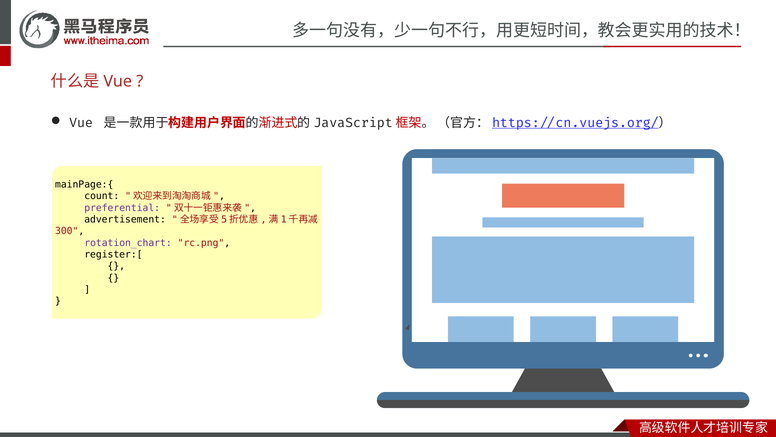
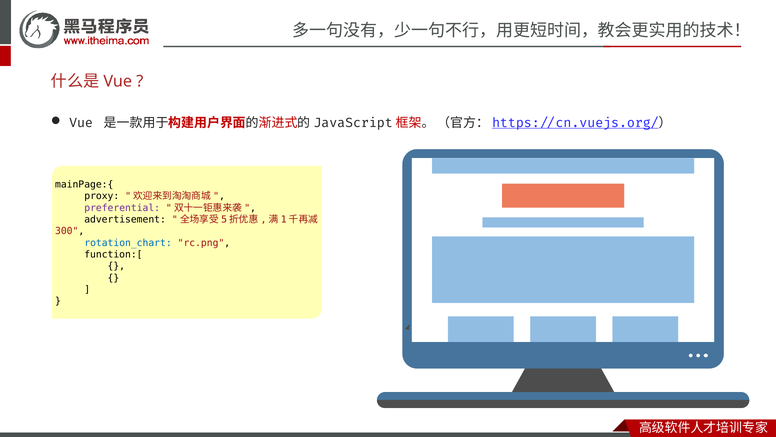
count: count -> proxy (102, 196)
rotation_chart colour: purple -> blue (128, 243)
register:[: register:[ -> function:[ (113, 254)
